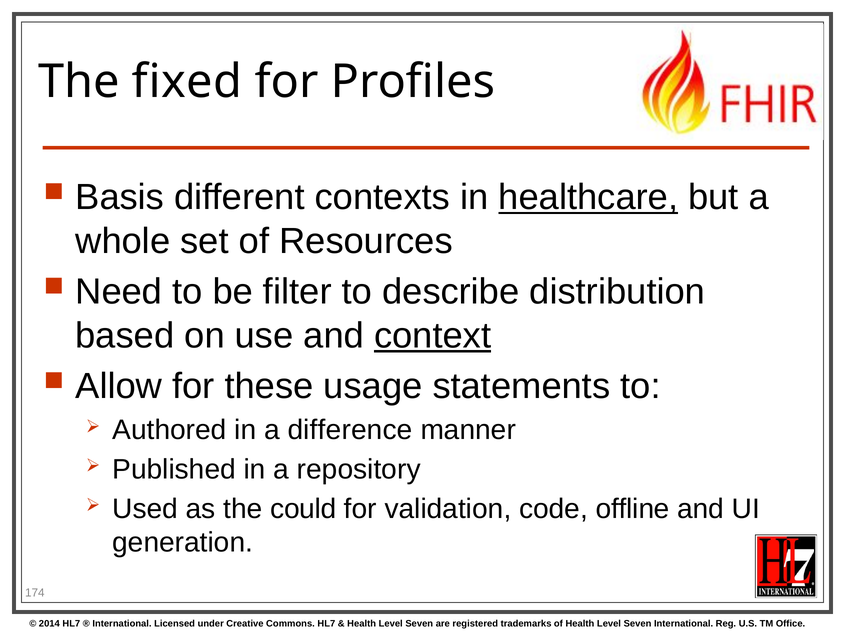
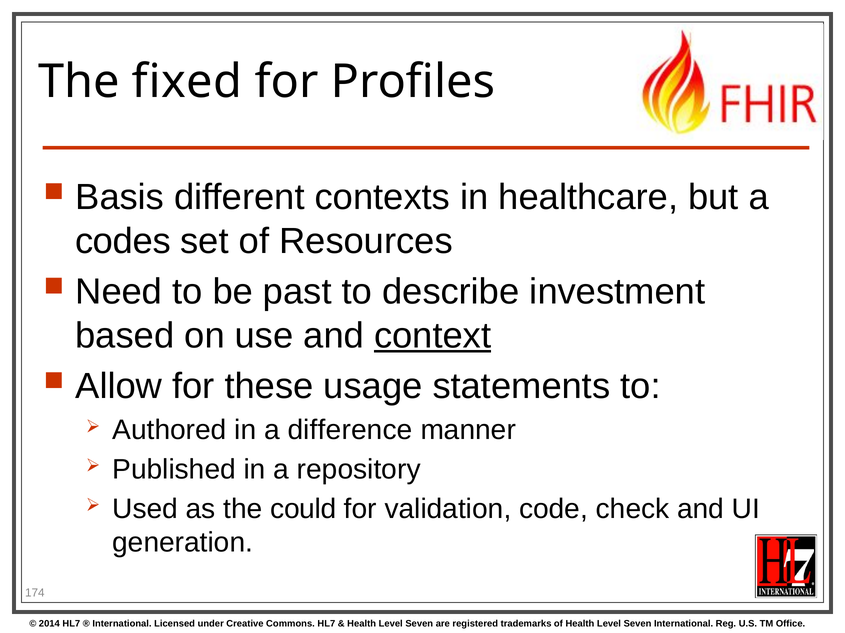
healthcare underline: present -> none (588, 198)
whole: whole -> codes (123, 241)
filter: filter -> past (297, 292)
distribution: distribution -> investment (617, 292)
offline: offline -> check (633, 510)
